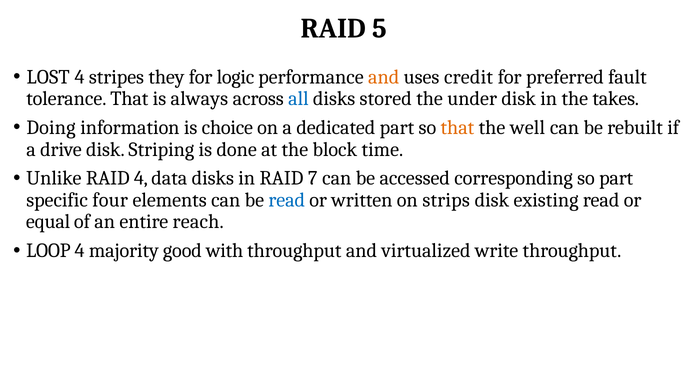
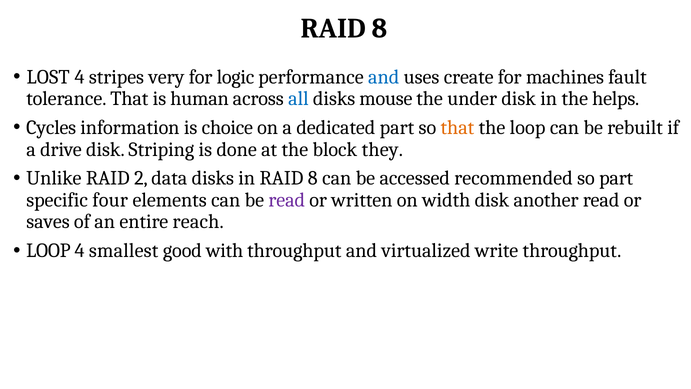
5: 5 -> 8 (380, 28)
they: they -> very (166, 77)
and colour: orange -> blue (384, 77)
credit: credit -> create (469, 77)
preferred: preferred -> machines (565, 77)
always: always -> human (200, 99)
stored: stored -> mouse (386, 99)
takes: takes -> helps (616, 99)
Doing: Doing -> Cycles (51, 127)
the well: well -> loop (528, 127)
time: time -> they (382, 149)
RAID 4: 4 -> 2 (141, 178)
in RAID 7: 7 -> 8 (313, 178)
corresponding: corresponding -> recommended (514, 178)
read colour: blue -> purple (287, 200)
strips: strips -> width (446, 200)
existing: existing -> another (546, 200)
equal: equal -> saves (48, 222)
majority: majority -> smallest (124, 251)
